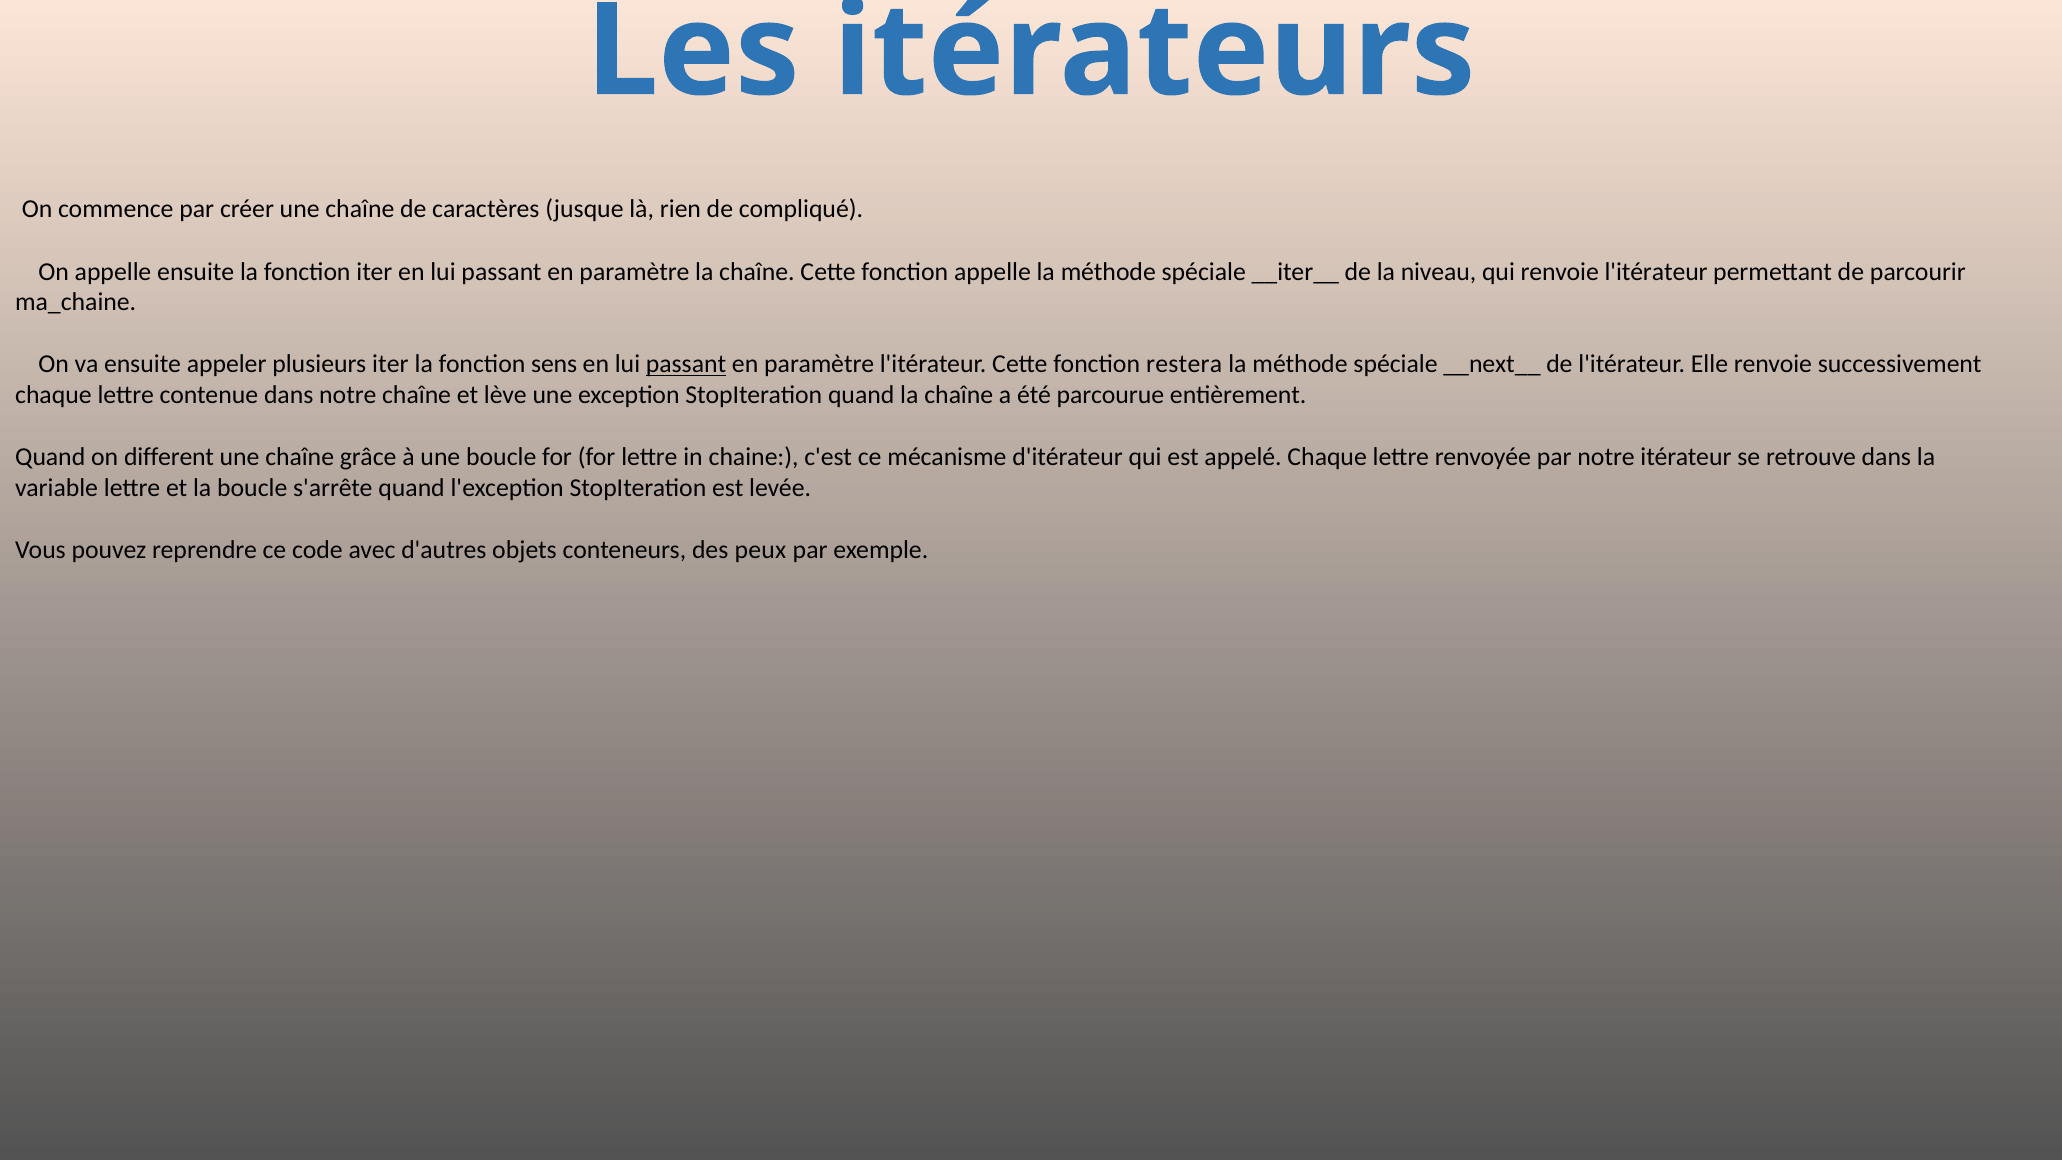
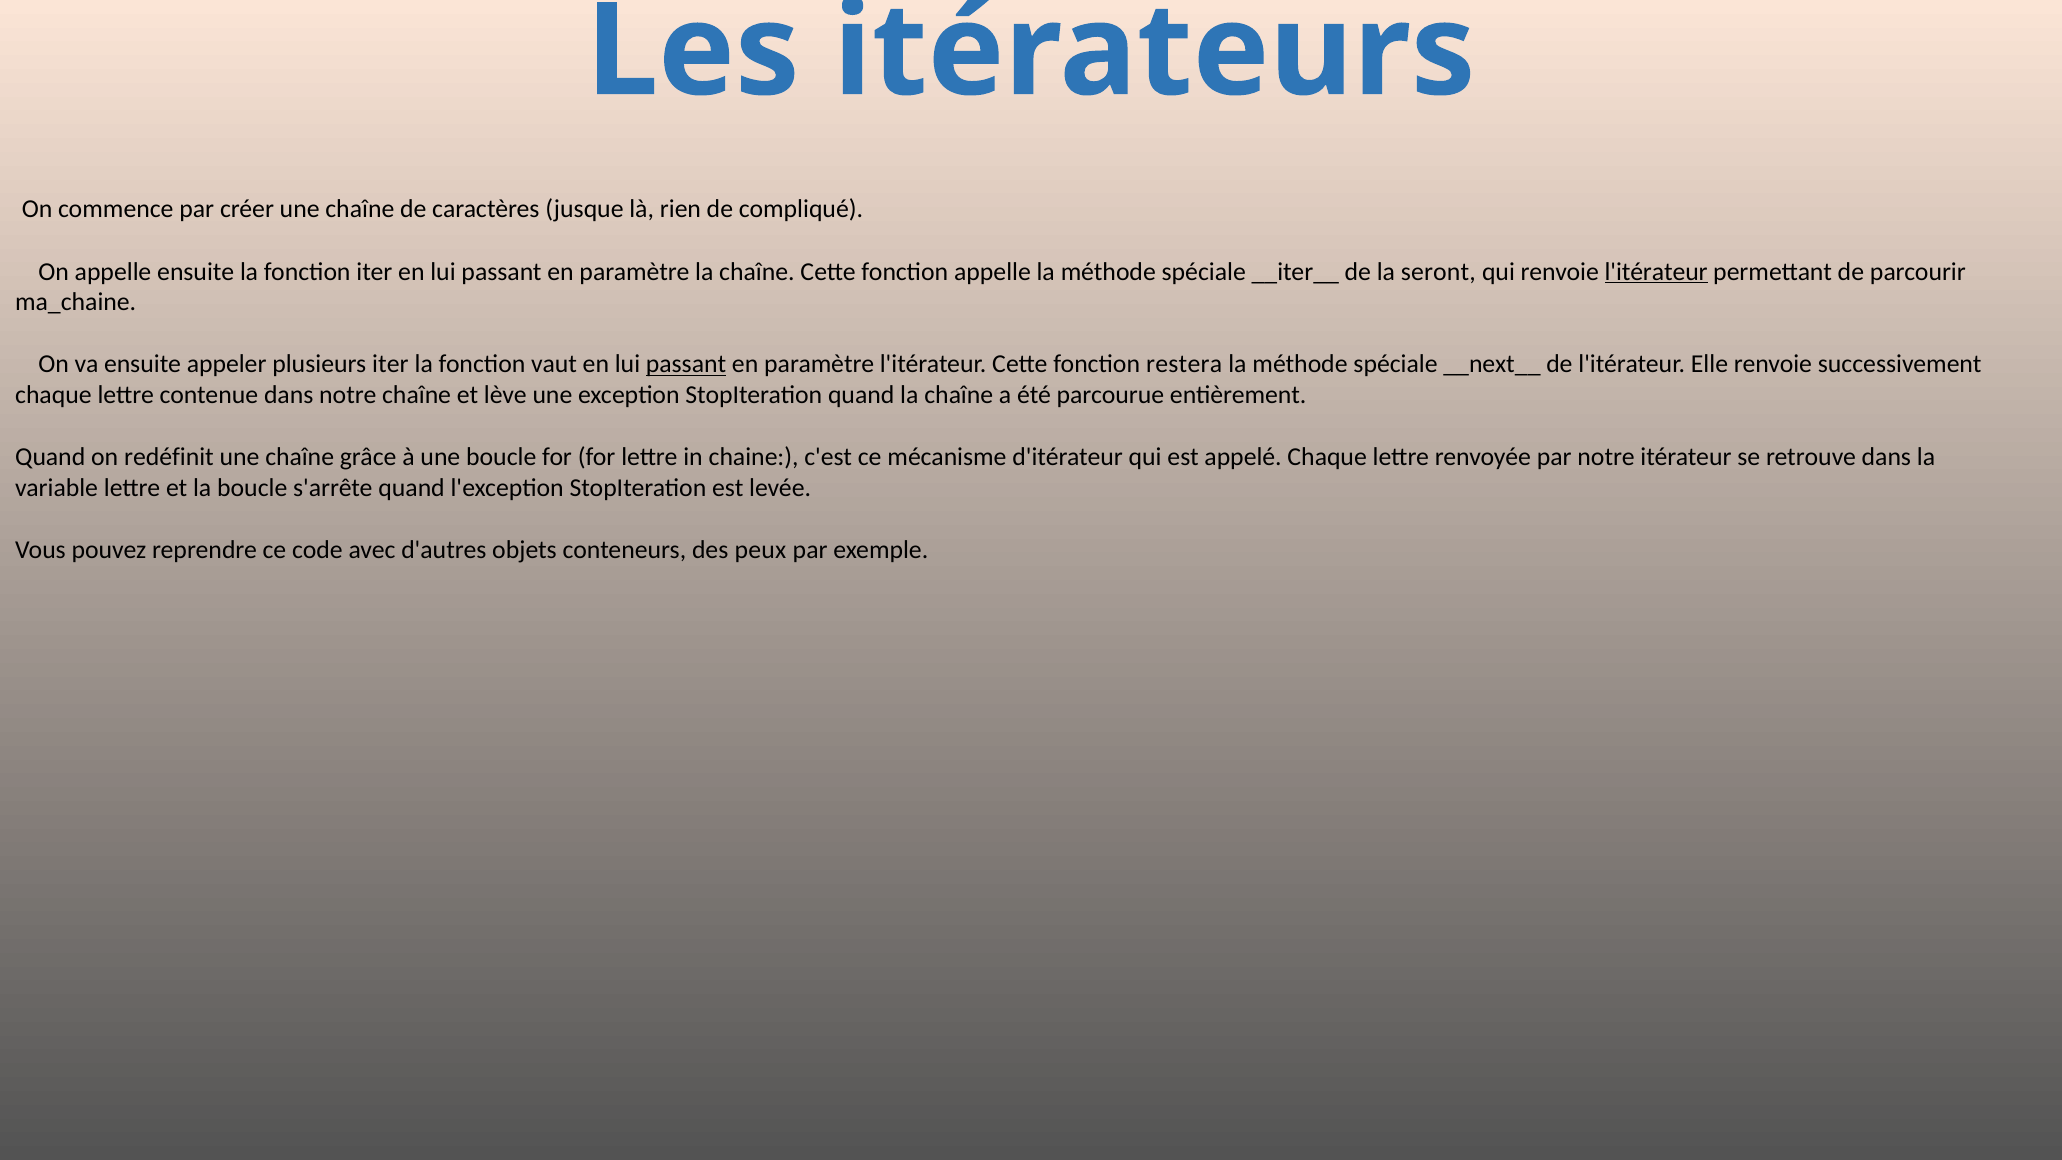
niveau: niveau -> seront (1438, 272)
l'itérateur underline: none -> present (1656, 272)
sens: sens -> vaut (554, 364)
different: different -> redéfinit (169, 457)
